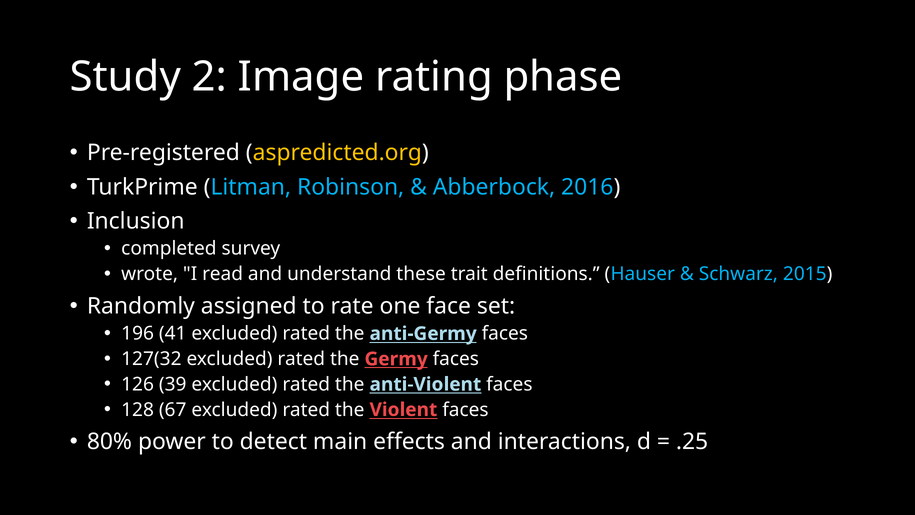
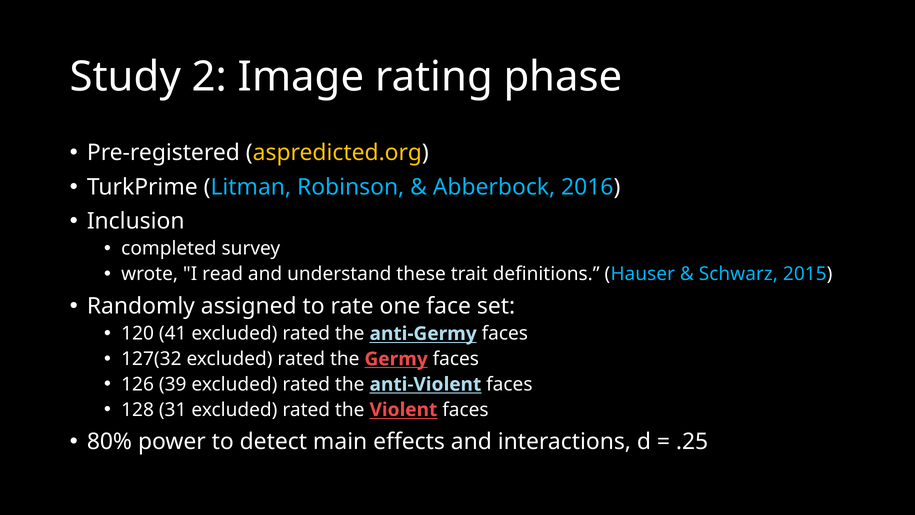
196: 196 -> 120 (138, 333)
67: 67 -> 31 (173, 409)
